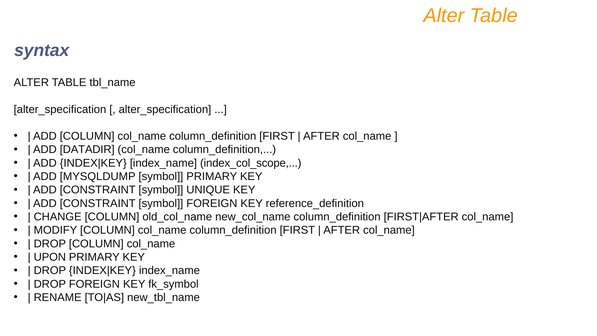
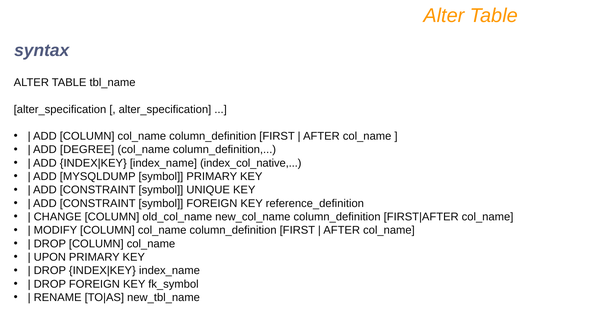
DATADIR: DATADIR -> DEGREE (87, 150)
index_col_scope: index_col_scope -> index_col_native (251, 163)
